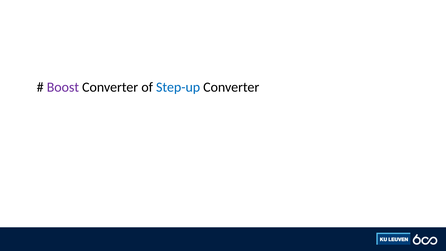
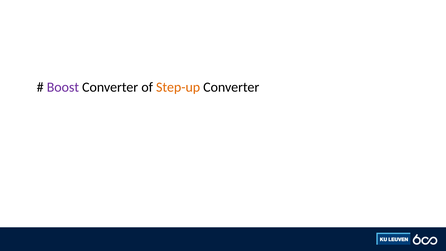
Step-up colour: blue -> orange (178, 87)
